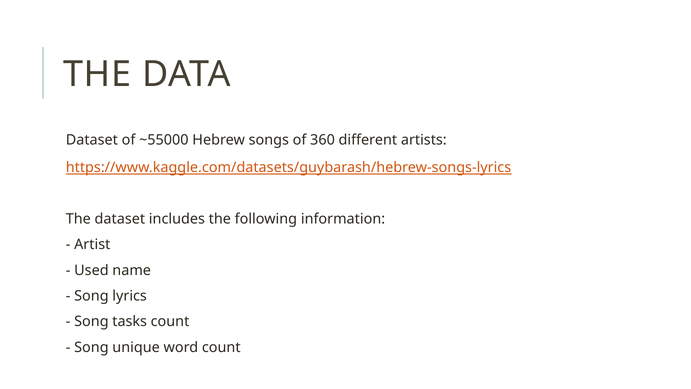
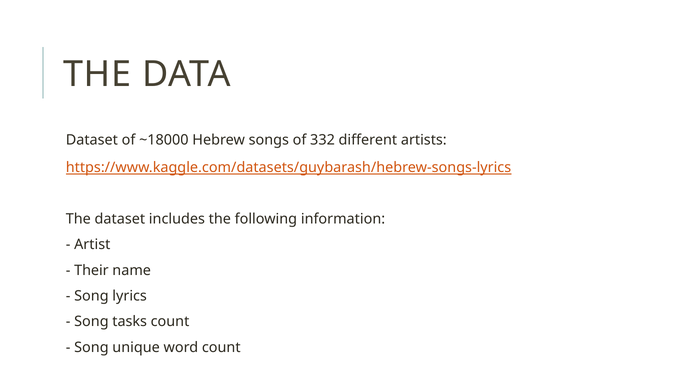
~55000: ~55000 -> ~18000 (164, 140)
360: 360 -> 332 (323, 140)
Used: Used -> Their (91, 270)
